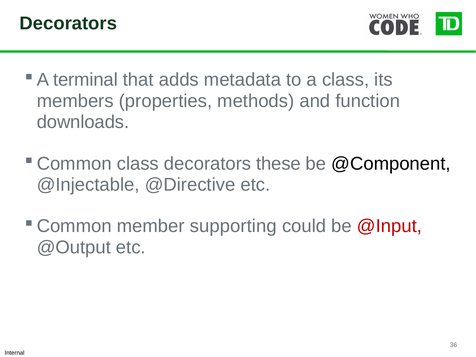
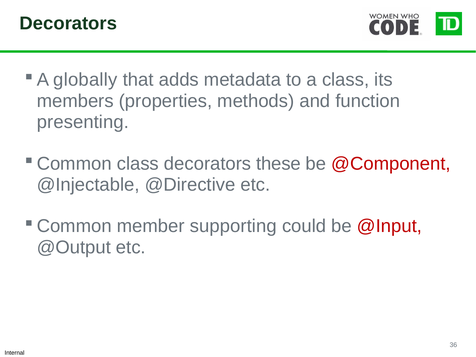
terminal: terminal -> globally (85, 80)
downloads: downloads -> presenting (83, 122)
@Component colour: black -> red (391, 164)
